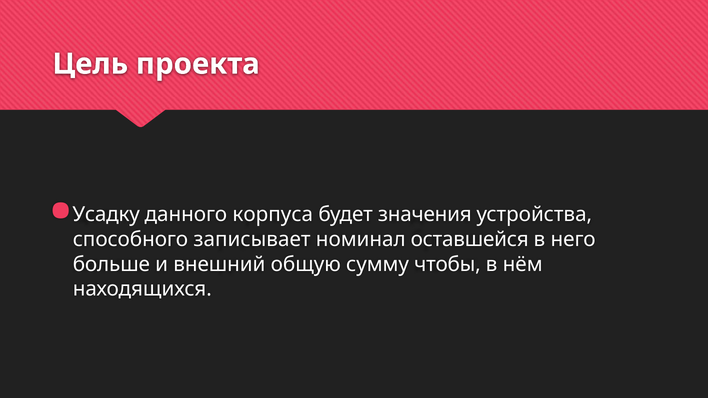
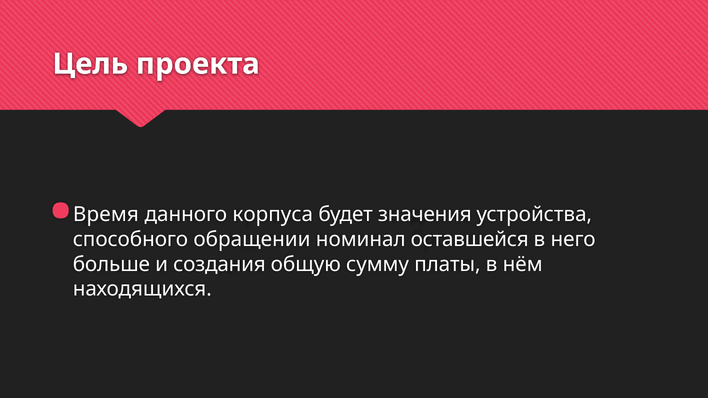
Усадку: Усадку -> Время (106, 215)
записывает: записывает -> обращении (252, 240)
внешний: внешний -> создания (219, 264)
чтобы: чтобы -> платы (447, 264)
